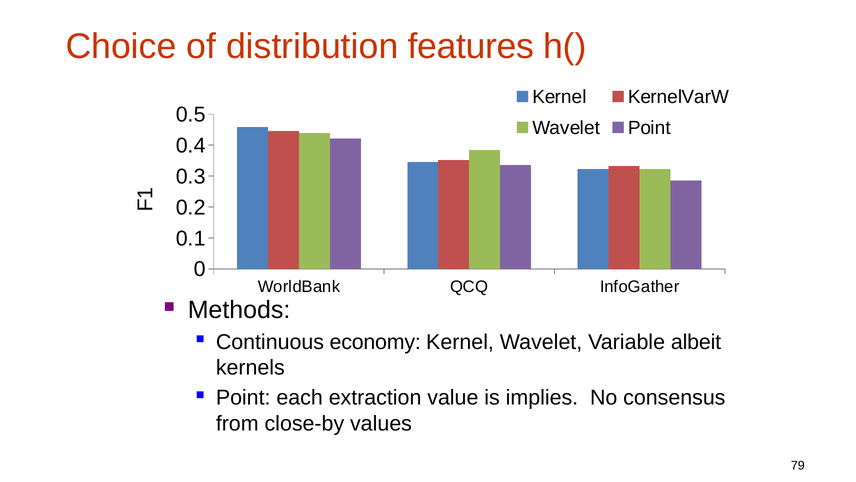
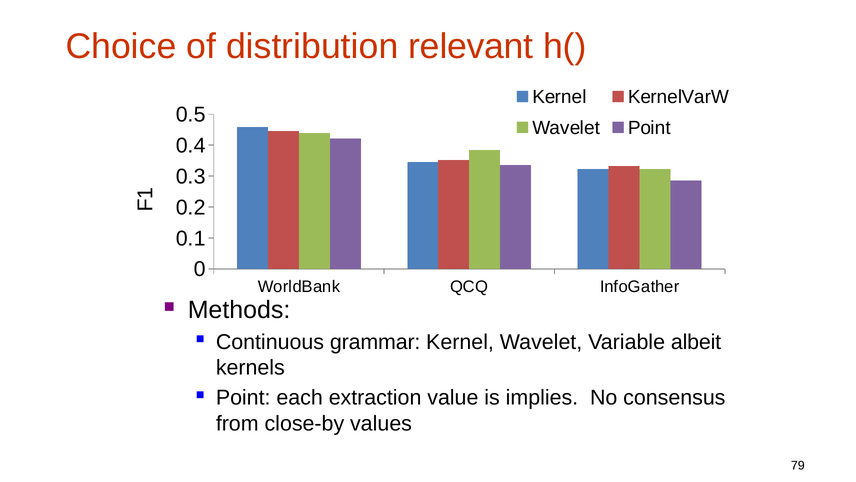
features: features -> relevant (471, 46)
economy: economy -> grammar (375, 342)
